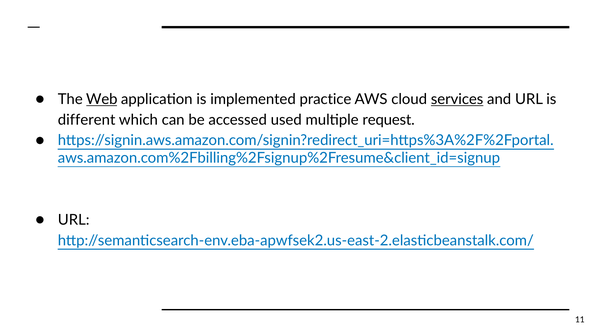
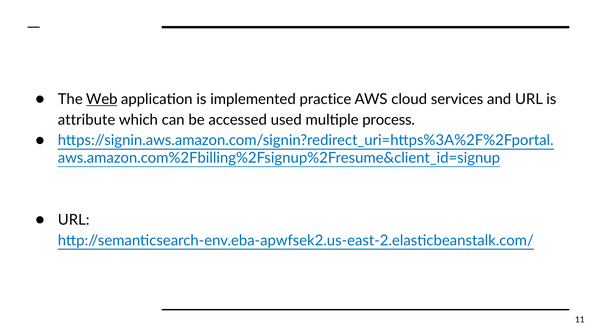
services underline: present -> none (457, 99)
different: different -> attribute (87, 120)
request: request -> process (389, 120)
